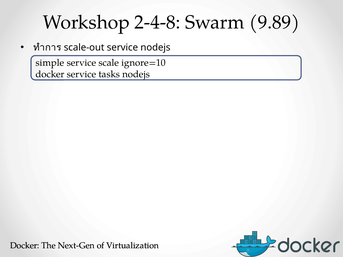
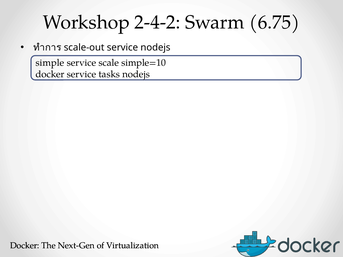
2-4-8: 2-4-8 -> 2-4-2 (157, 22)
9.89: 9.89 -> 6.75 (275, 22)
ignore=10: ignore=10 -> simple=10 (144, 63)
